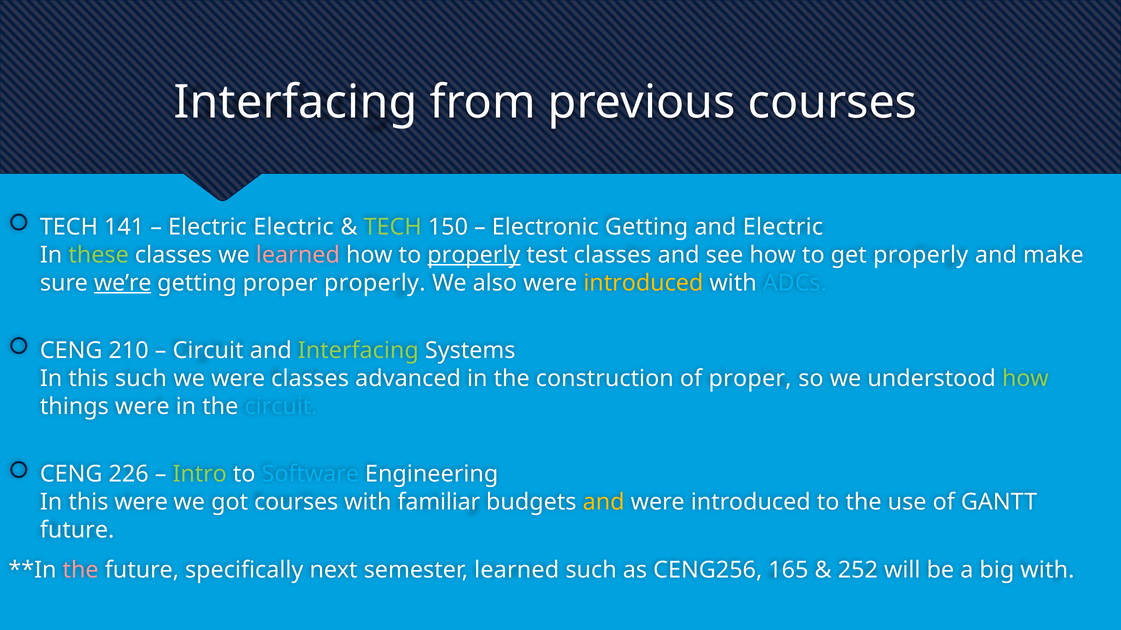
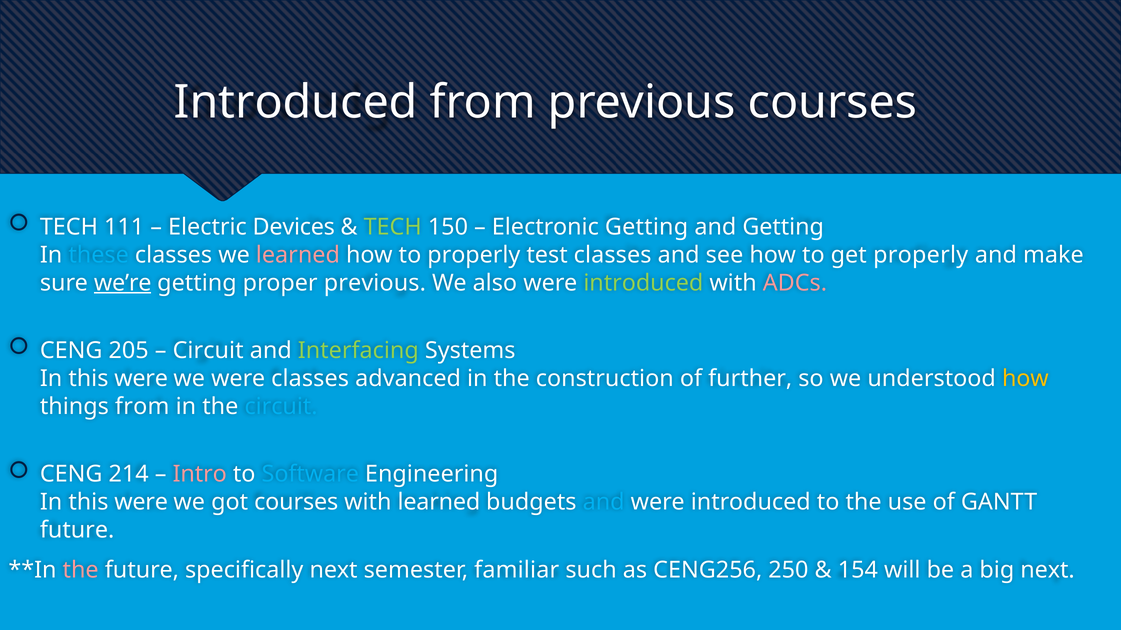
Interfacing: Interfacing -> Introduced (296, 103)
141: 141 -> 111 (124, 227)
Electric Electric: Electric -> Devices (294, 227)
and Electric: Electric -> Getting (783, 227)
these colour: light green -> light blue (99, 255)
properly underline: present -> none (474, 255)
proper properly: properly -> previous (375, 283)
introduced colour: yellow -> light green (643, 283)
ADCs colour: light blue -> pink (795, 283)
210: 210 -> 205 (129, 351)
such: such -> were (141, 379)
of proper: proper -> further (750, 379)
how colour: light green -> yellow (1025, 379)
things were: were -> from (142, 407)
226: 226 -> 214 (129, 475)
Intro colour: light green -> pink (200, 475)
with familiar: familiar -> learned (439, 503)
and colour: yellow -> light blue (604, 503)
semester learned: learned -> familiar (517, 570)
165: 165 -> 250 (788, 570)
252: 252 -> 154 (858, 570)
big with: with -> next (1048, 570)
